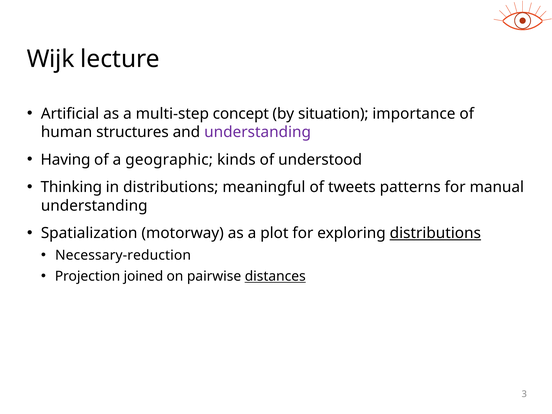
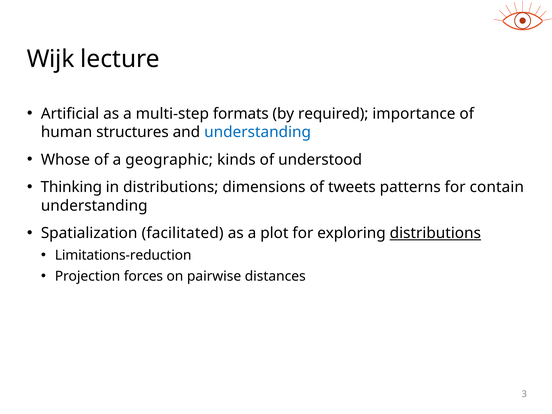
concept: concept -> formats (241, 114)
situation: situation -> required (333, 114)
understanding colour: purple -> blue (258, 132)
Having: Having -> Whose (65, 160)
meaningful: meaningful -> dimensions (264, 187)
manual: manual -> contain (497, 187)
motorway: motorway -> facilitated (183, 233)
Necessary-reduction: Necessary-reduction -> Limitations-reduction (123, 255)
joined: joined -> forces (143, 276)
distances underline: present -> none (275, 276)
